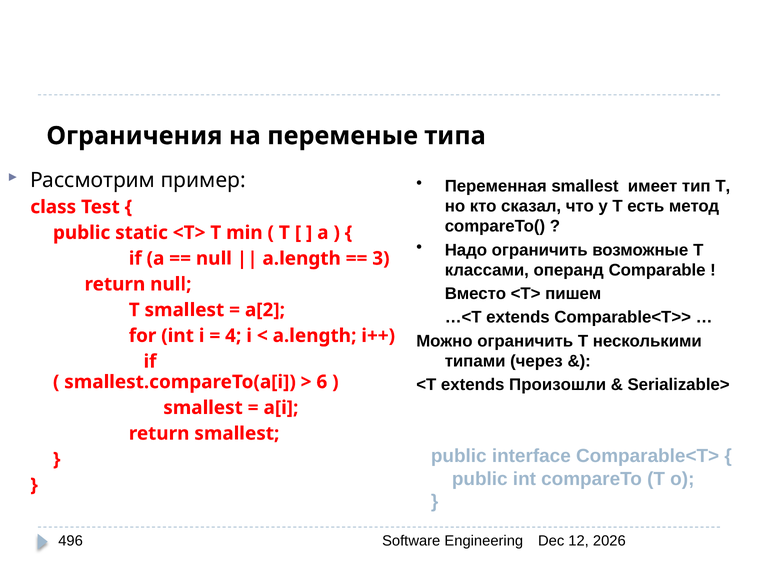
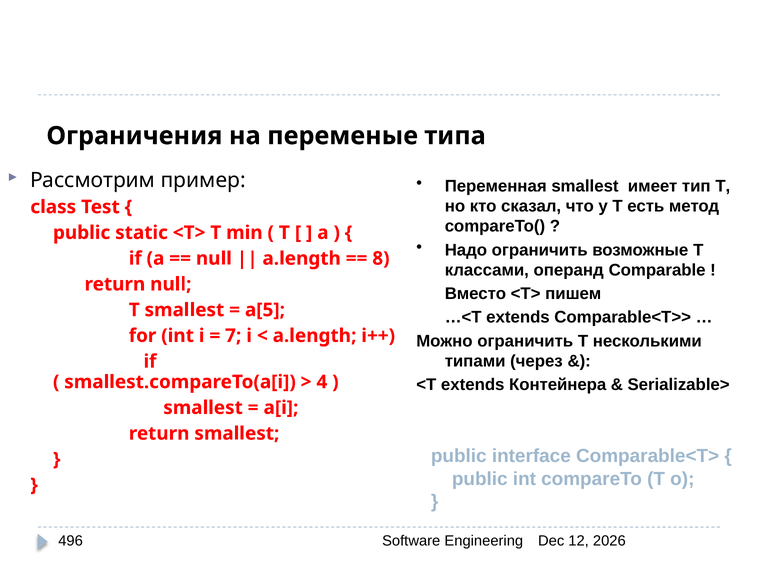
3: 3 -> 8 (381, 258)
a[2: a[2 -> a[5 (265, 310)
4: 4 -> 7 (233, 335)
Произошли: Произошли -> Контейнера (558, 384)
6: 6 -> 4 (322, 382)
